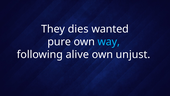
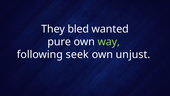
dies: dies -> bled (78, 29)
way colour: light blue -> light green (109, 42)
alive: alive -> seek (77, 54)
